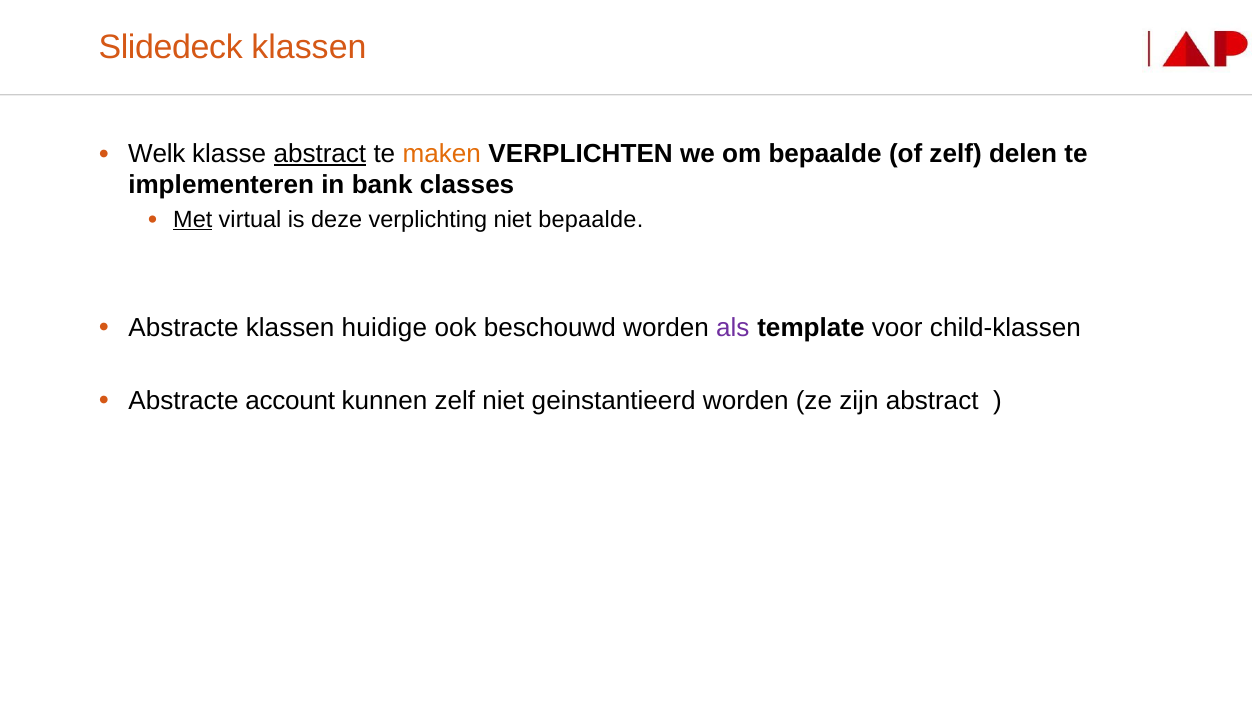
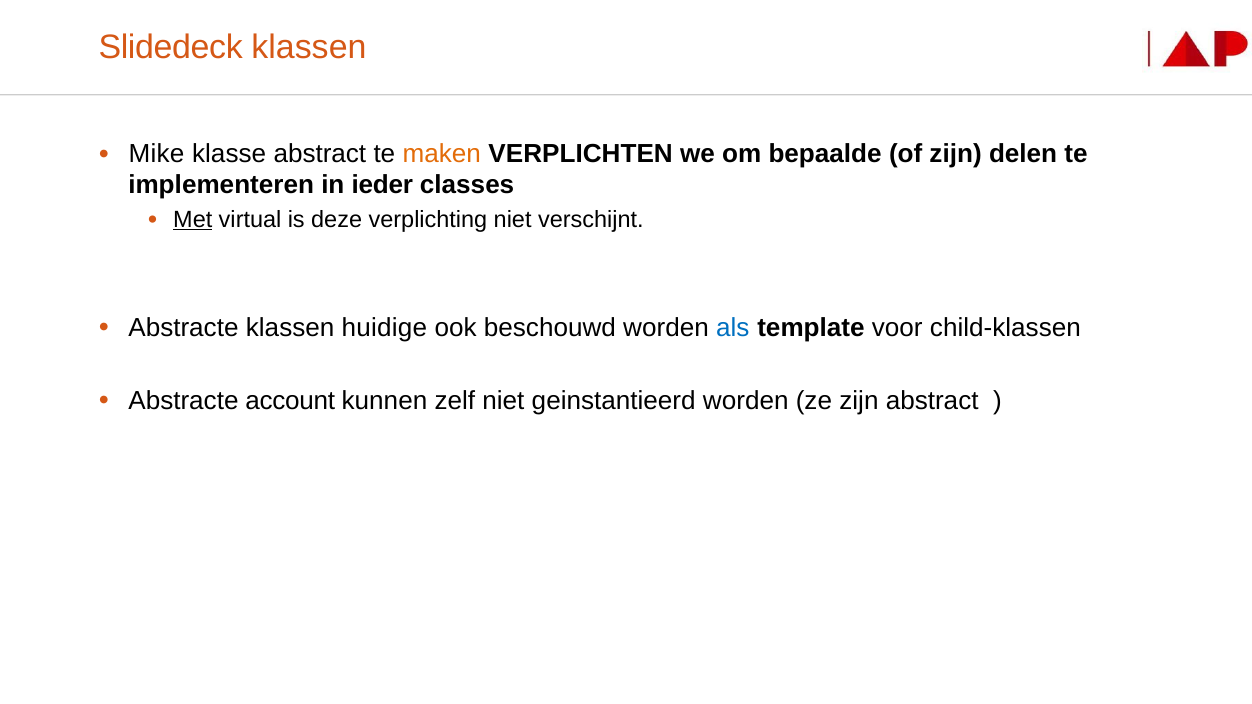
Welk: Welk -> Mike (157, 154)
abstract underline: present -> none (320, 154)
of zelf: zelf -> zijn (956, 154)
bank: bank -> ieder (382, 185)
niet bepaalde: bepaalde -> verschijnt (591, 219)
als colour: purple -> blue (733, 328)
